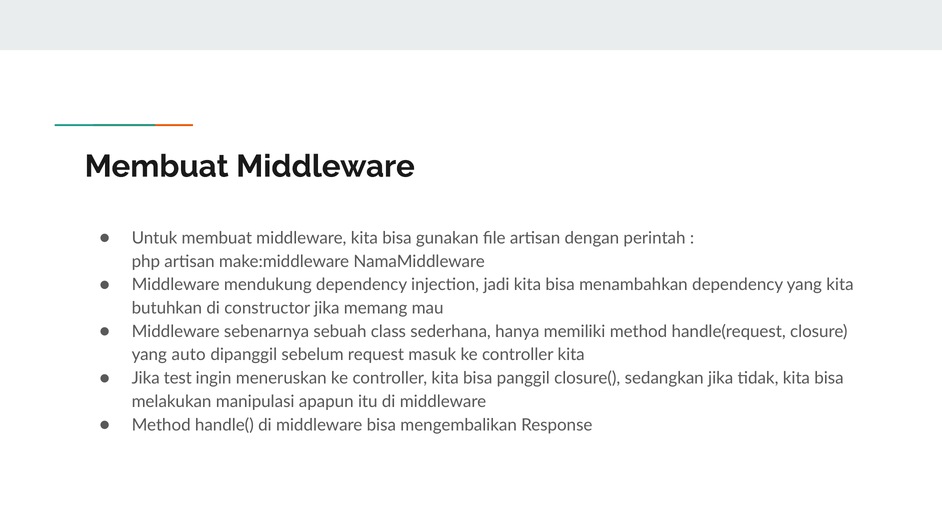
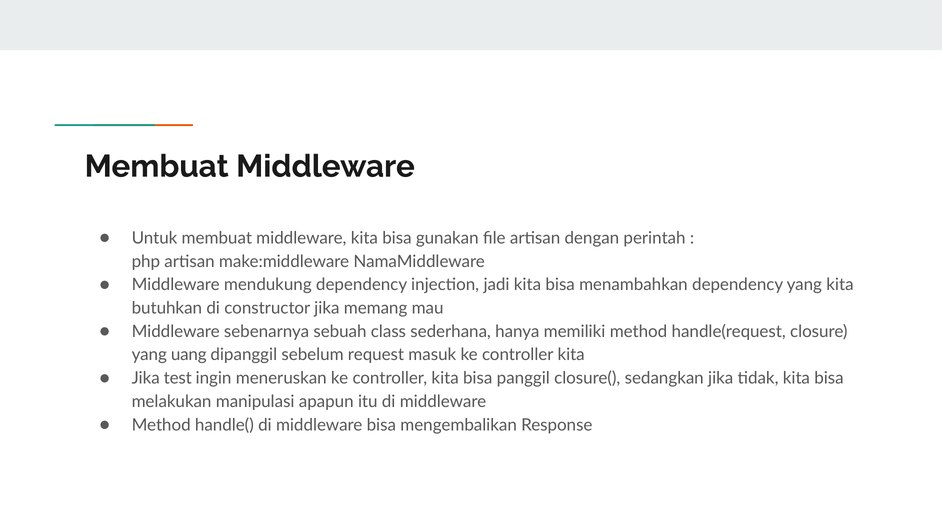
auto: auto -> uang (189, 355)
